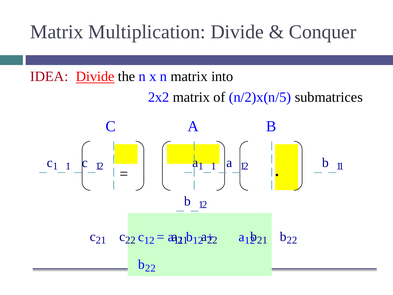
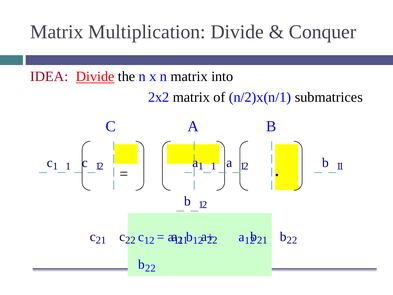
n/2)x(n/5: n/2)x(n/5 -> n/2)x(n/1 (260, 97)
